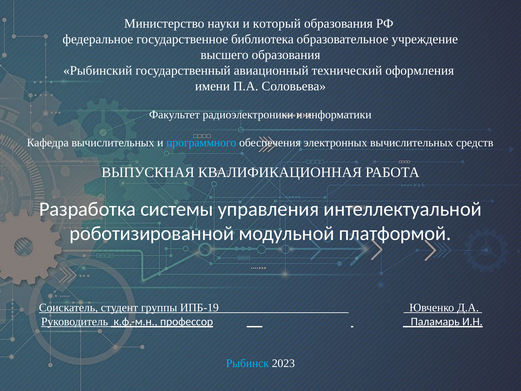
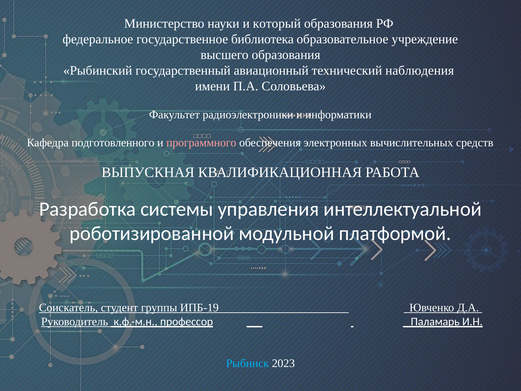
оформления: оформления -> наблюдения (420, 71)
Кафедра вычислительных: вычислительных -> подготовленного (113, 143)
программного colour: light blue -> pink (201, 143)
